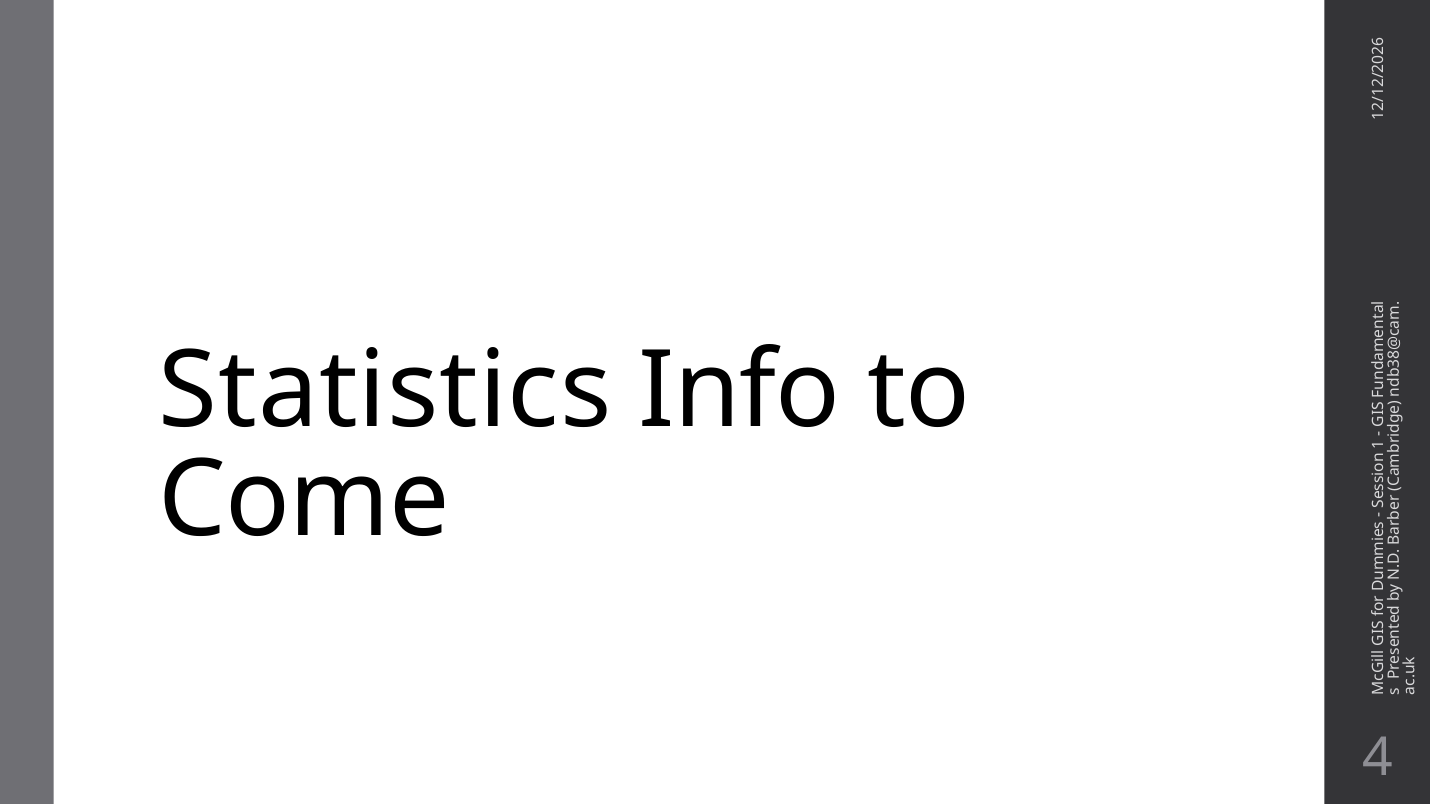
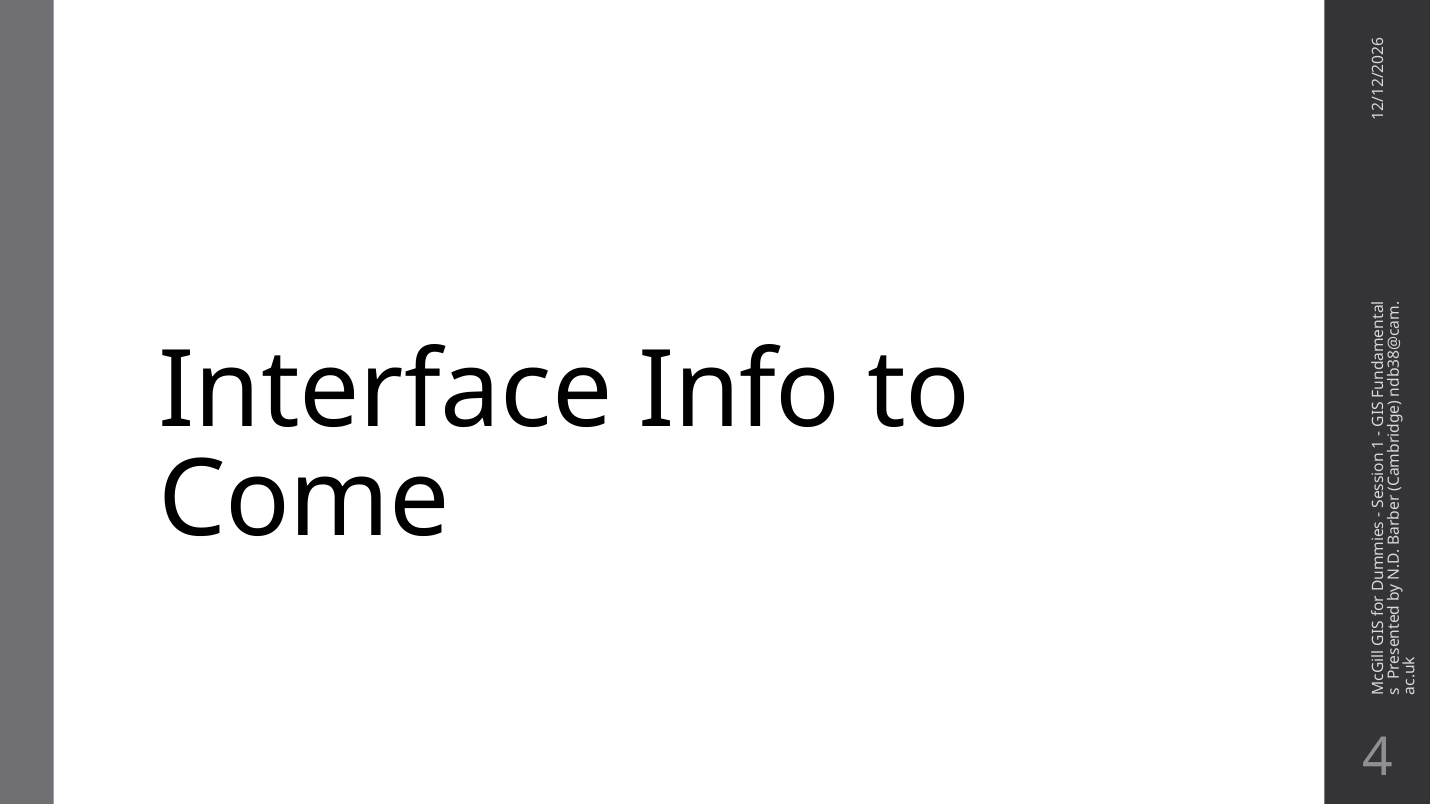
Statistics: Statistics -> Interface (386, 391)
